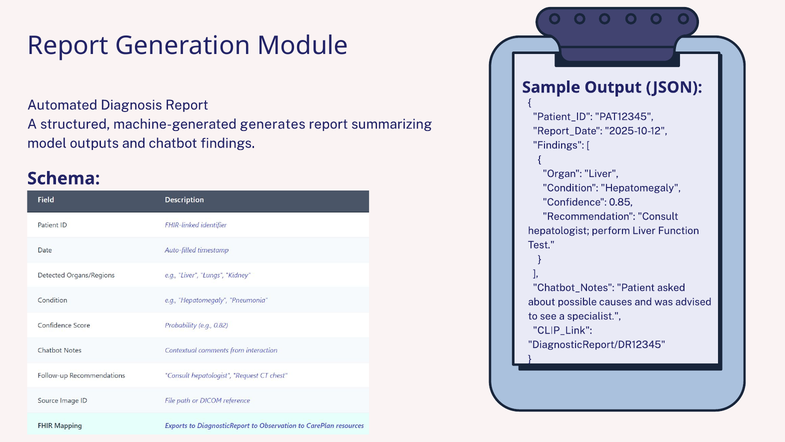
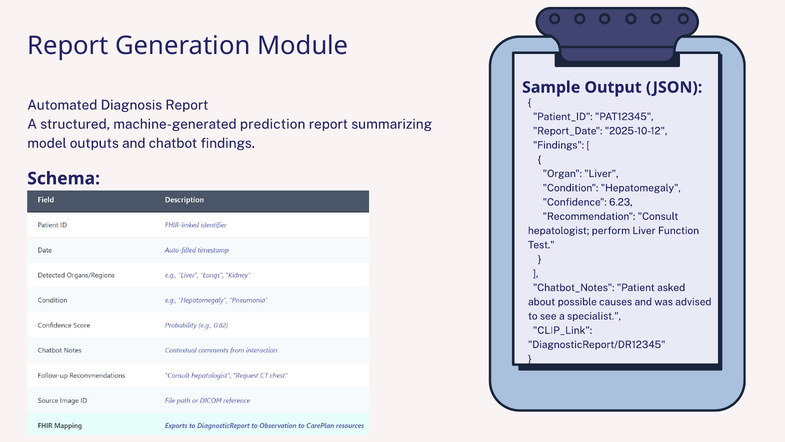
generates: generates -> prediction (273, 124)
0.85: 0.85 -> 6.23 (621, 202)
